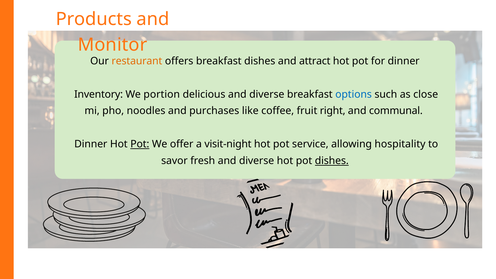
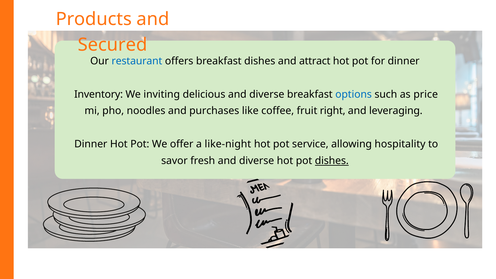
Monitor: Monitor -> Secured (113, 45)
restaurant colour: orange -> blue (137, 61)
portion: portion -> inviting (162, 94)
close: close -> price (426, 94)
communal: communal -> leveraging (396, 111)
Pot underline: present -> none (140, 144)
visit-night: visit-night -> like-night (228, 144)
